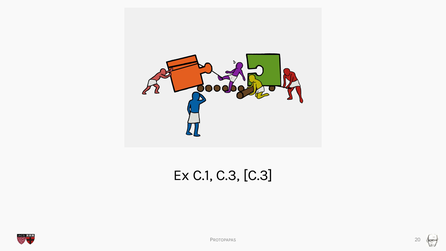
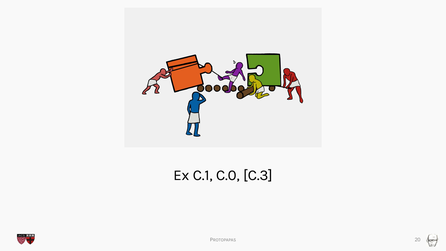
C.1 C.3: C.3 -> C.0 (228, 175)
